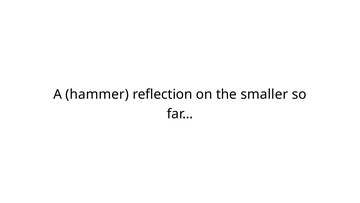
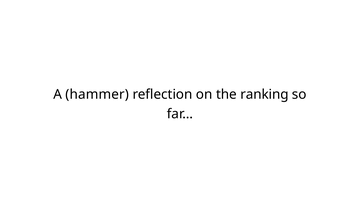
smaller: smaller -> ranking (264, 94)
